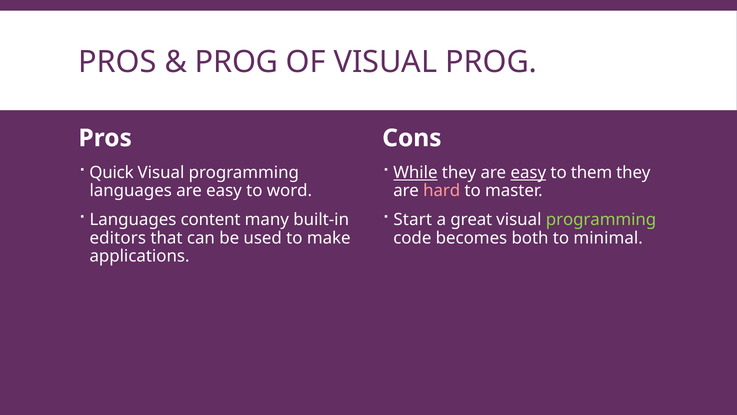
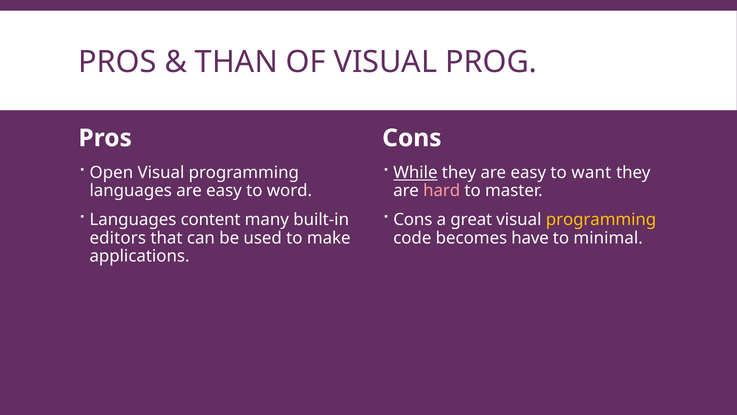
PROG: PROG -> THAN (236, 62)
Quick: Quick -> Open (111, 172)
easy underline: present -> none (528, 172)
them: them -> want (591, 172)
Start: Start -> Cons (413, 220)
programming colour: light green -> yellow (601, 220)
both: both -> have (530, 238)
